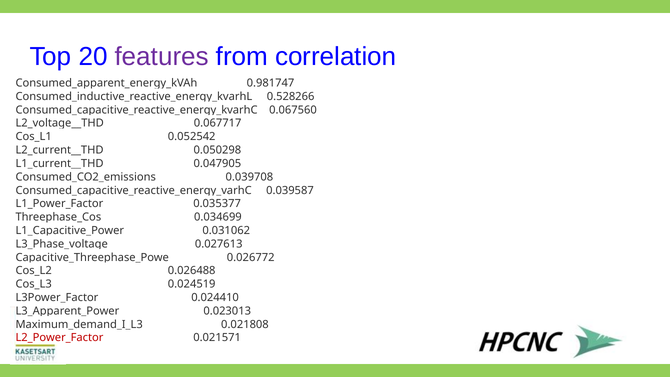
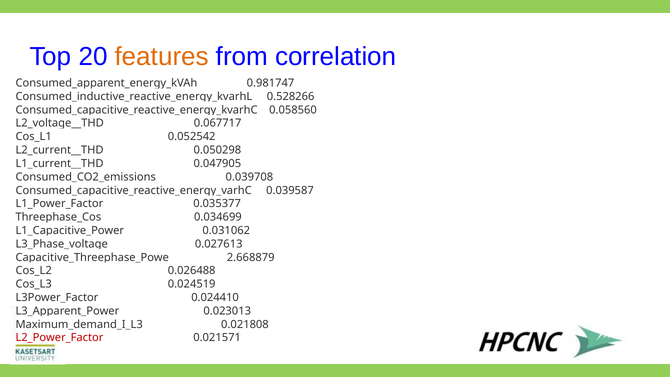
features colour: purple -> orange (162, 57)
0.067560: 0.067560 -> 0.058560 (293, 110)
0.026772: 0.026772 -> 2.668879 (251, 257)
